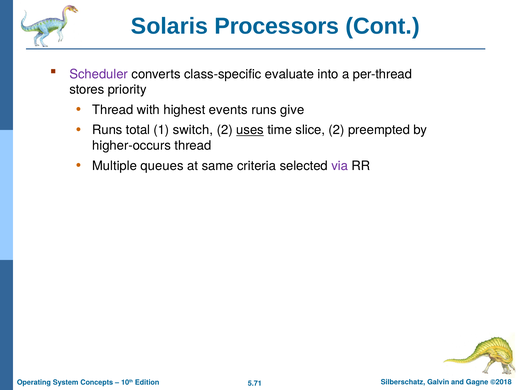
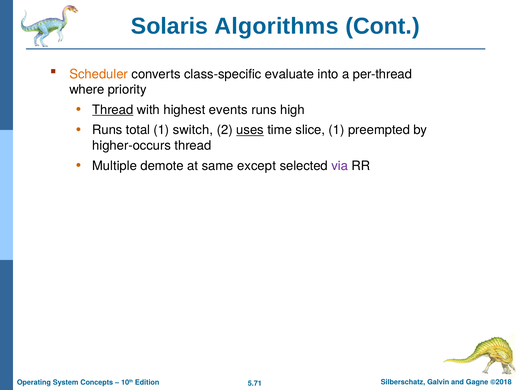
Processors: Processors -> Algorithms (277, 26)
Scheduler colour: purple -> orange (99, 74)
stores: stores -> where (87, 90)
Thread underline: none -> present (113, 110)
give: give -> high (292, 110)
slice 2: 2 -> 1 (337, 130)
queues: queues -> demote (162, 166)
criteria: criteria -> except (257, 166)
